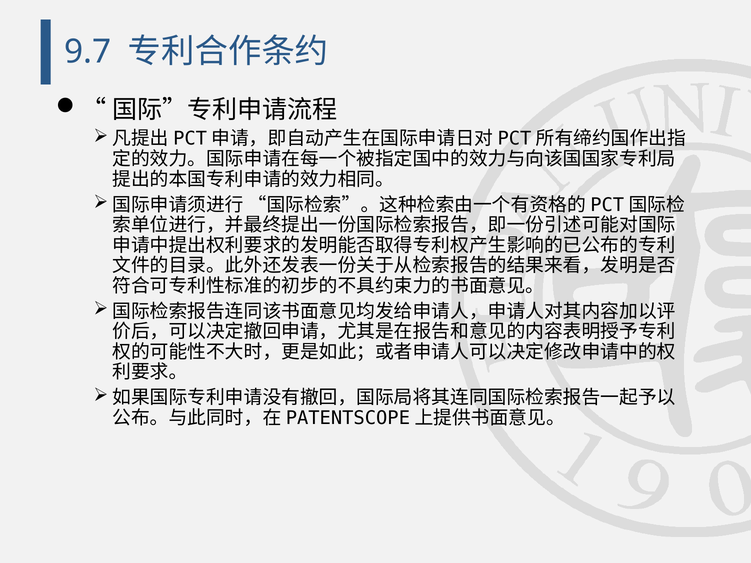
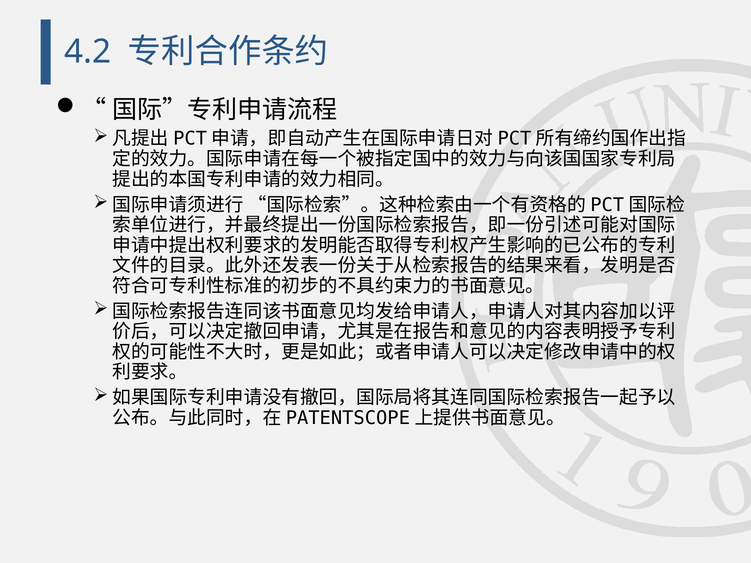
9.7: 9.7 -> 4.2 (88, 52)
